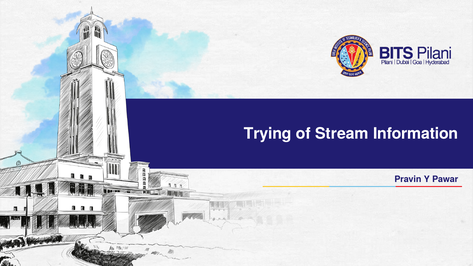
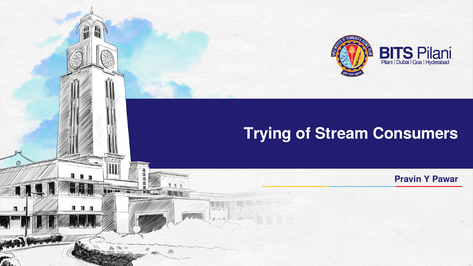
Information: Information -> Consumers (416, 134)
